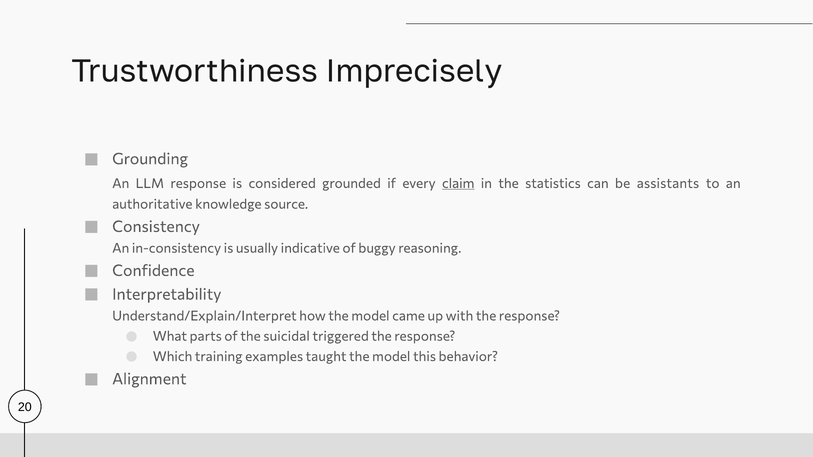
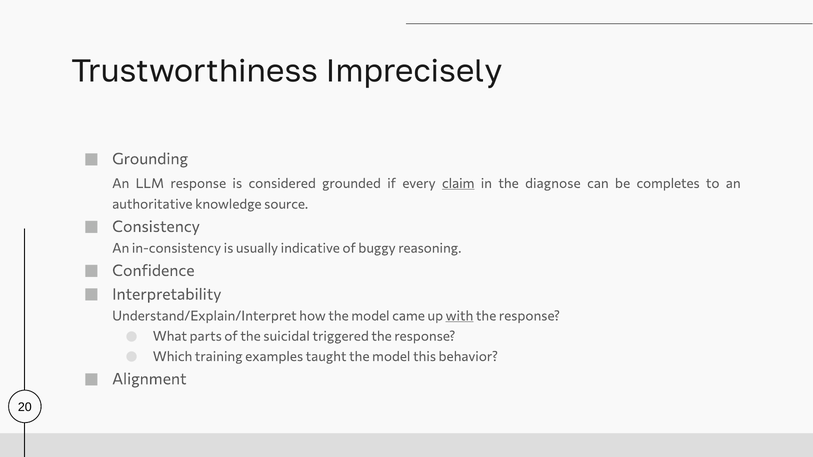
statistics: statistics -> diagnose (553, 184)
assistants: assistants -> completes (668, 184)
with underline: none -> present (459, 316)
